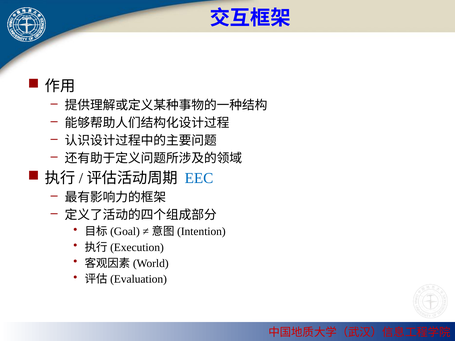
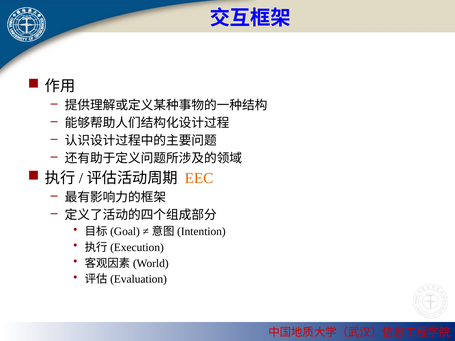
EEC colour: blue -> orange (199, 178)
